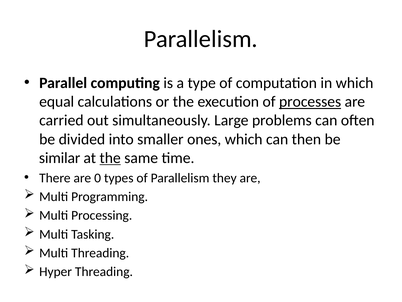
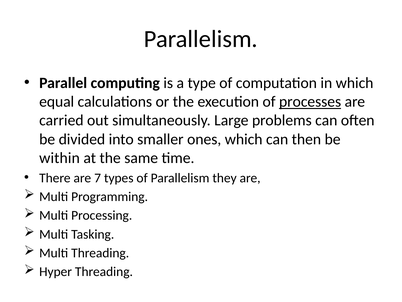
similar: similar -> within (60, 158)
the underline: present -> none (110, 158)
0: 0 -> 7 (98, 178)
